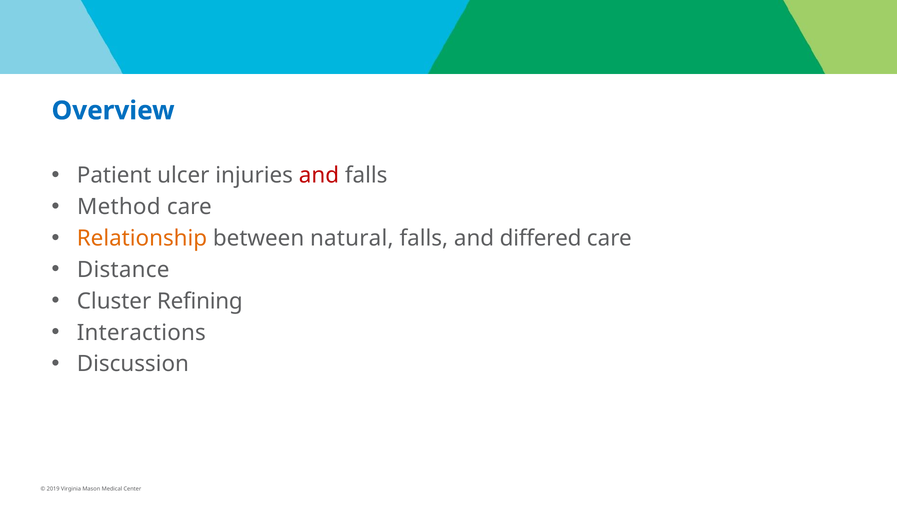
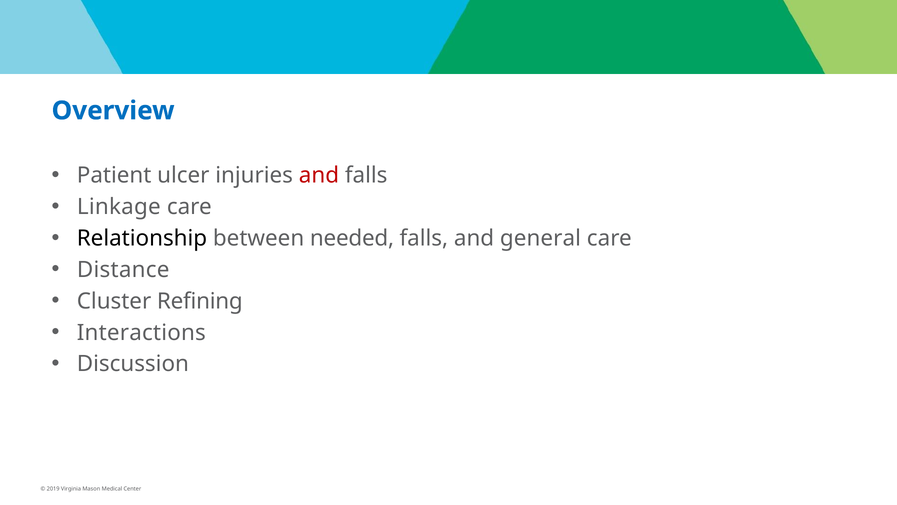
Method: Method -> Linkage (119, 207)
Relationship colour: orange -> black (142, 238)
natural: natural -> needed (352, 238)
differed: differed -> general (540, 238)
